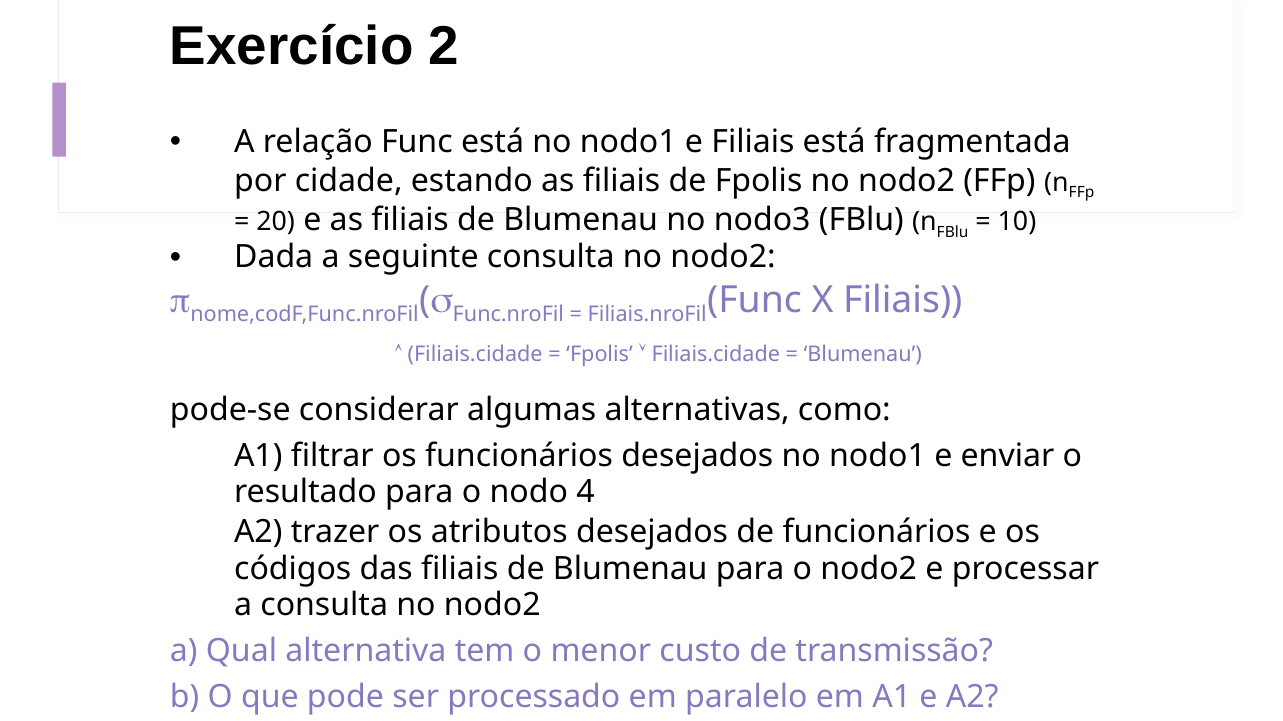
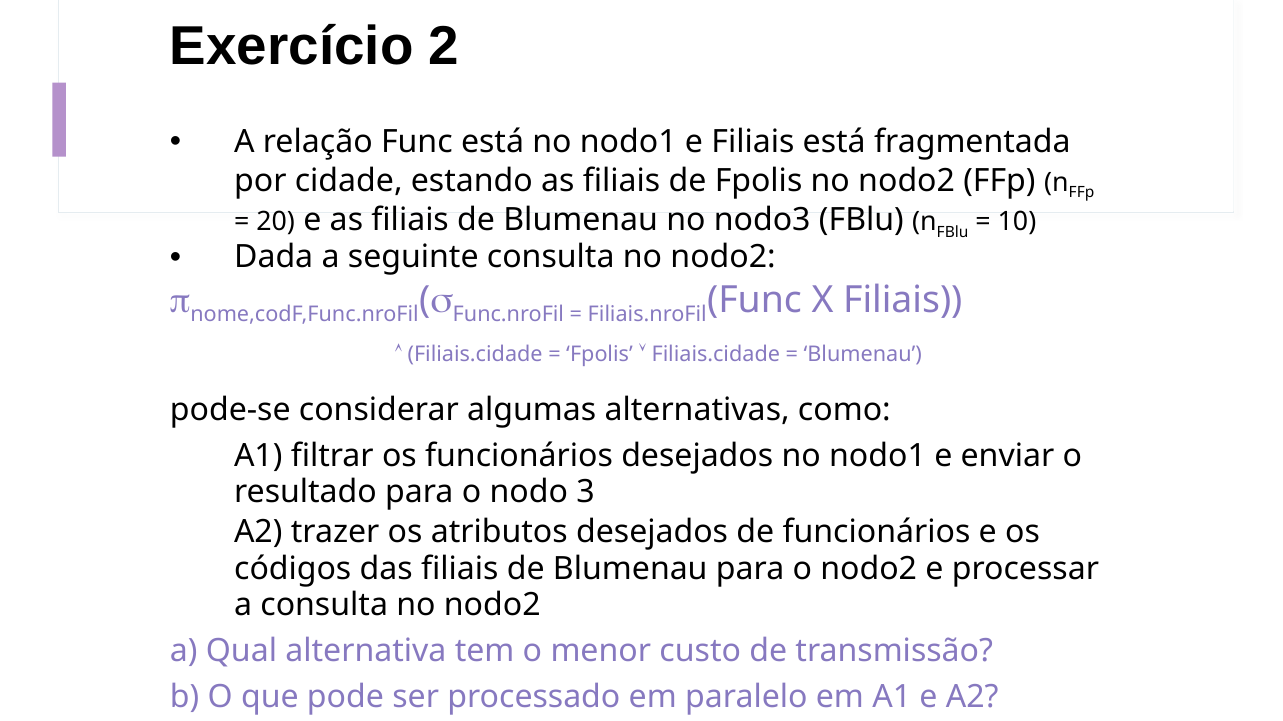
4: 4 -> 3 (586, 493)
